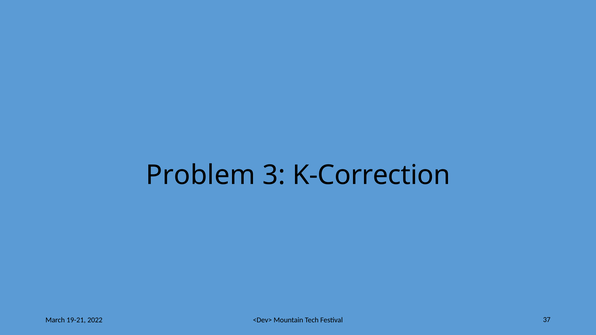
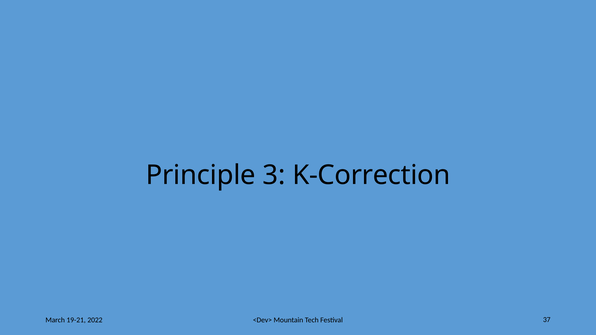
Problem: Problem -> Principle (201, 175)
